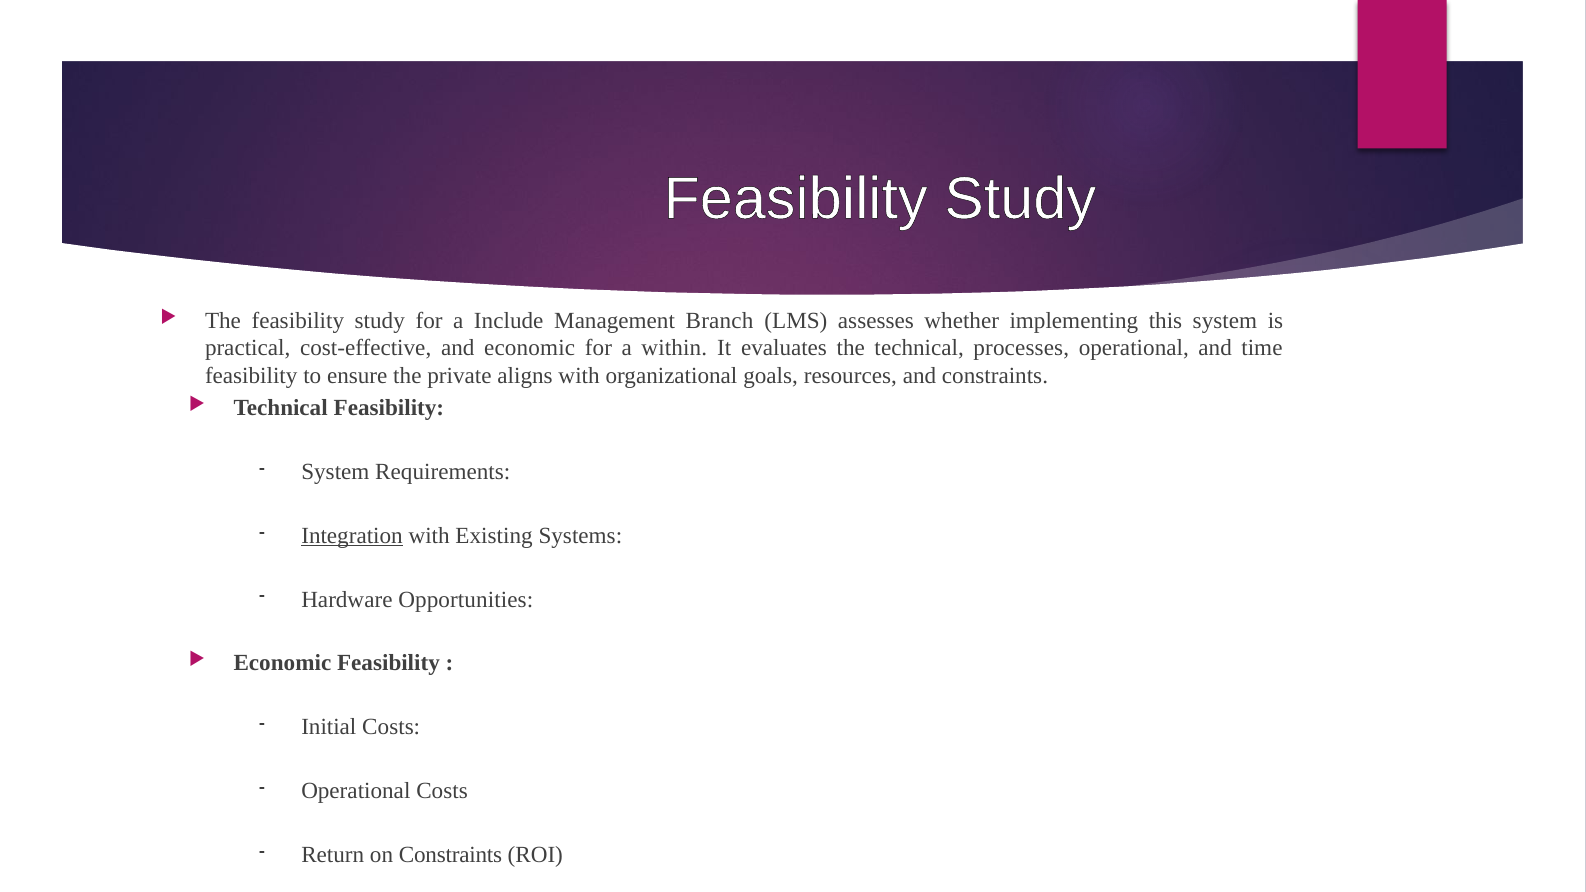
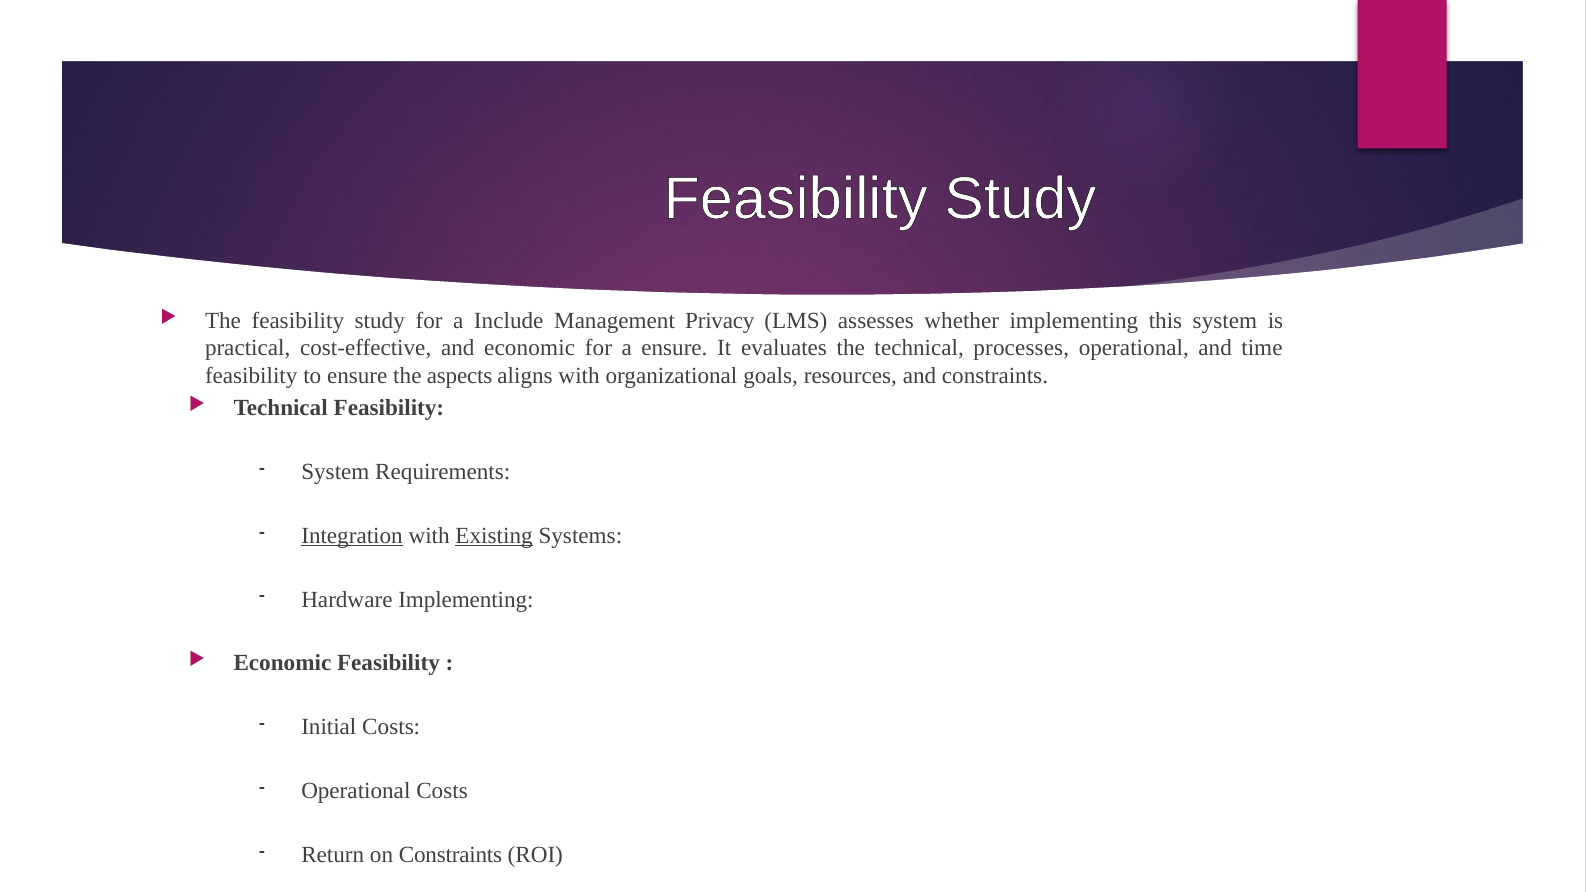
Branch: Branch -> Privacy (720, 321)
a within: within -> ensure (674, 348)
private: private -> aspects (460, 376)
Existing underline: none -> present (494, 536)
Hardware Opportunities: Opportunities -> Implementing (466, 600)
